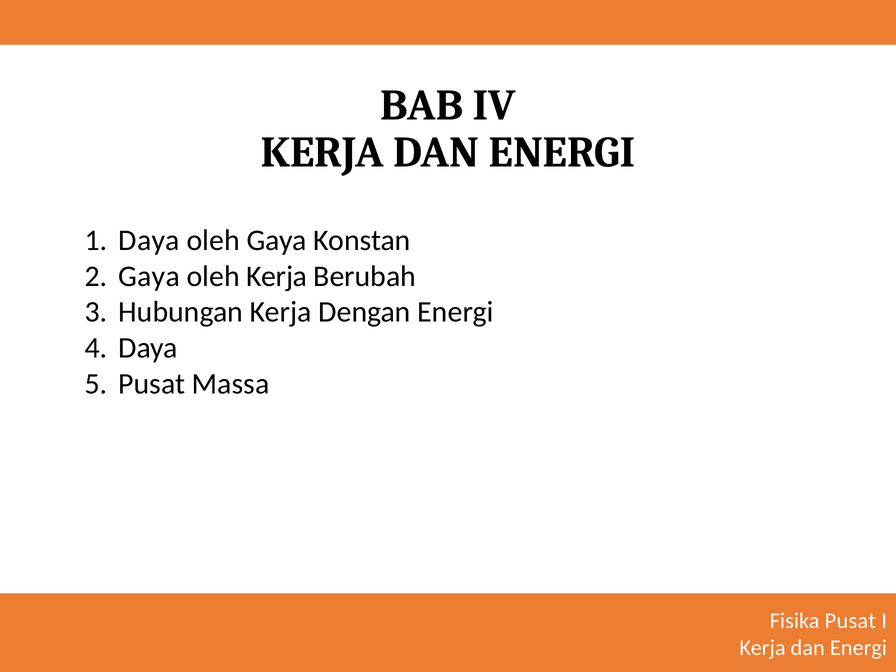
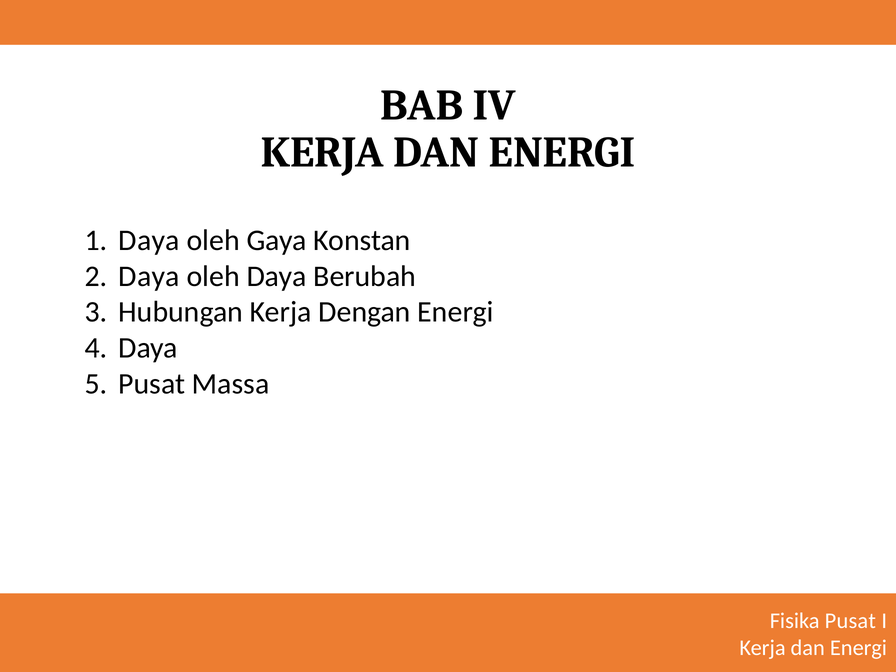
Gaya: Gaya -> Daya (149, 276)
oleh Kerja: Kerja -> Daya (277, 276)
